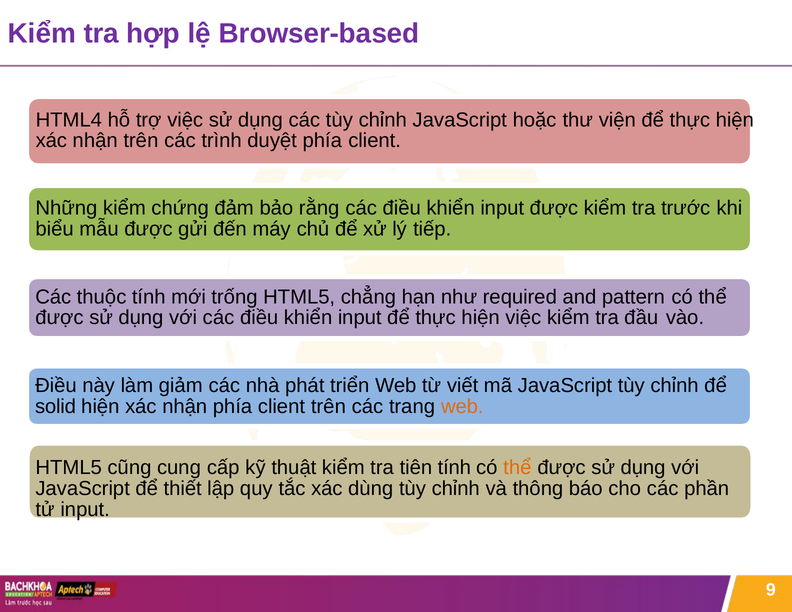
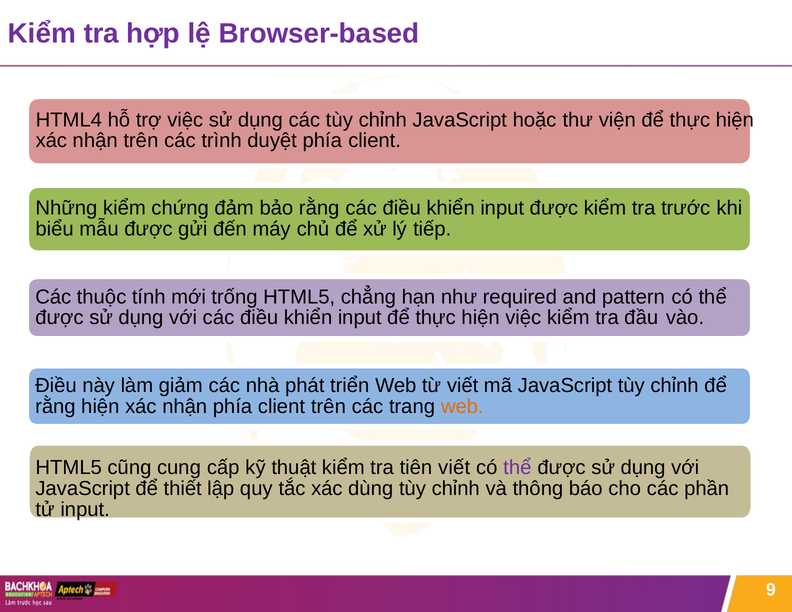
solid: solid -> rằng (55, 407)
tiên tính: tính -> viết (454, 468)
thể colour: orange -> purple (517, 468)
